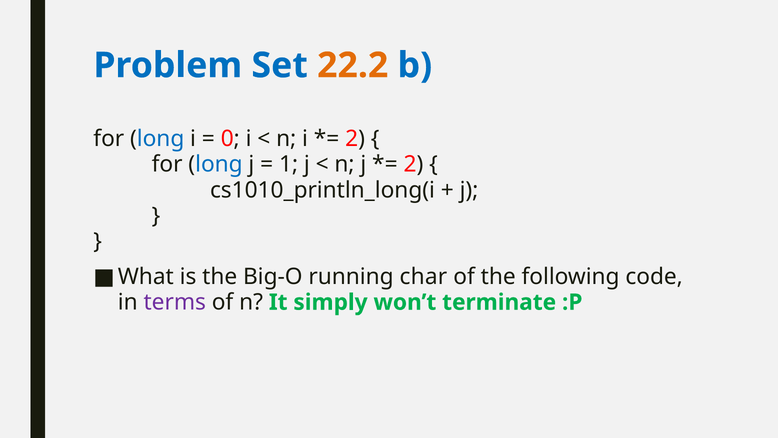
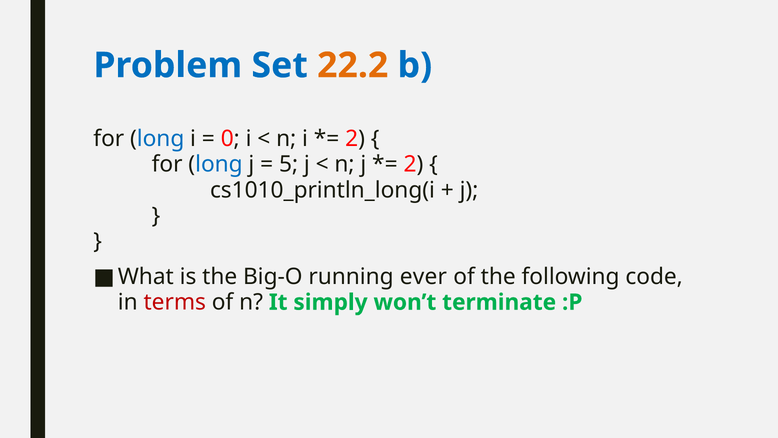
1: 1 -> 5 (289, 164)
char: char -> ever (423, 276)
terms colour: purple -> red (175, 302)
